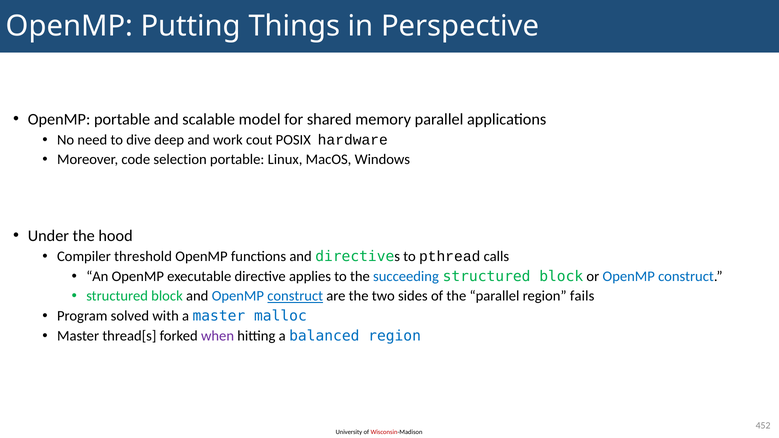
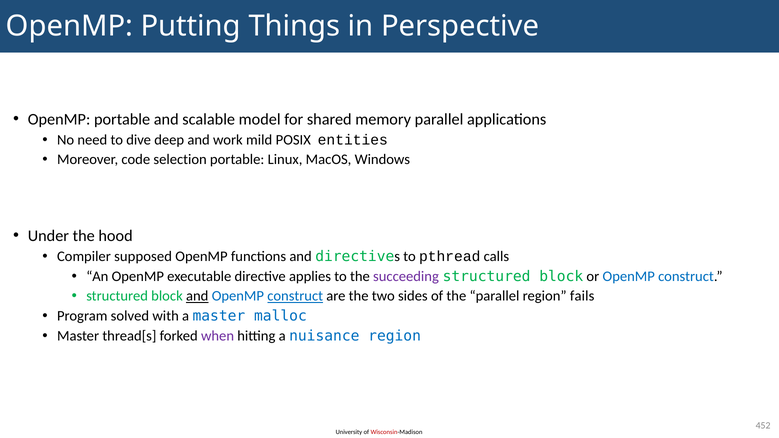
cout: cout -> mild (259, 140)
hardware: hardware -> entities (353, 140)
threshold: threshold -> supposed (143, 257)
succeeding colour: blue -> purple (406, 276)
and underline: none -> present (197, 296)
balanced: balanced -> nuisance (324, 336)
